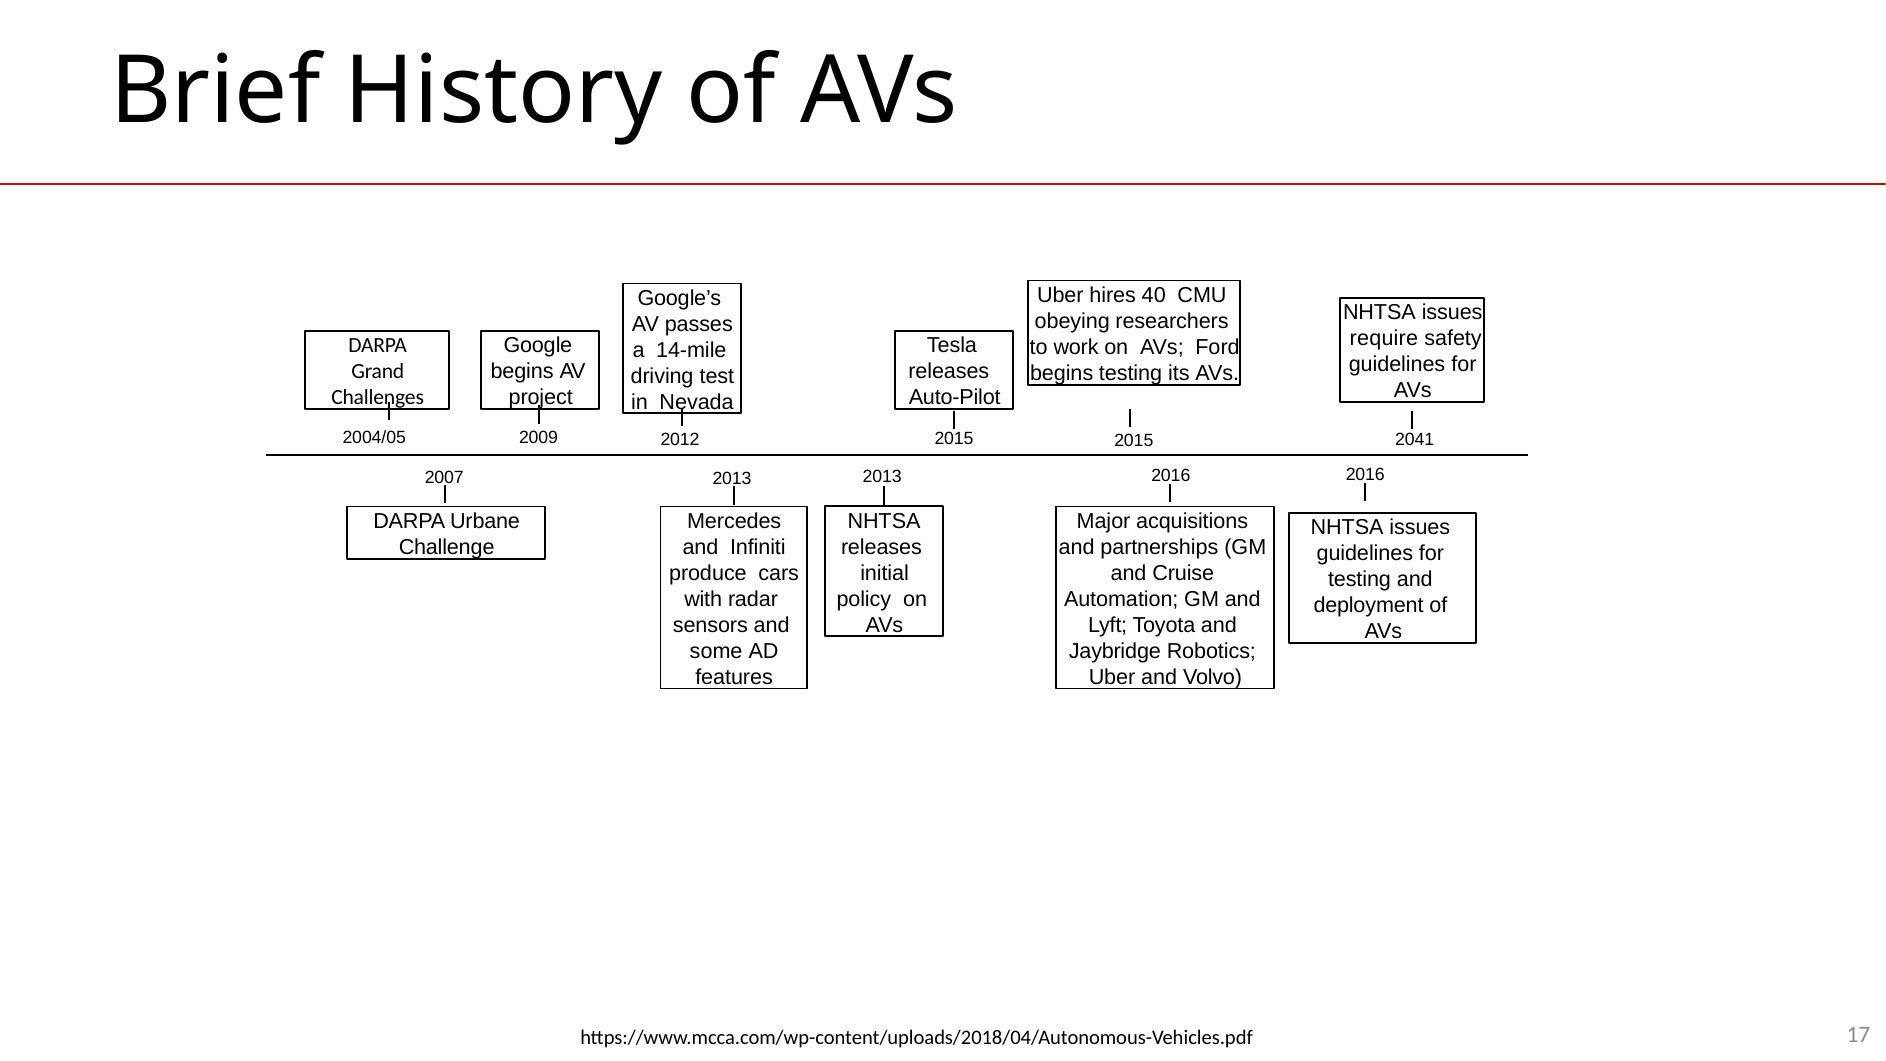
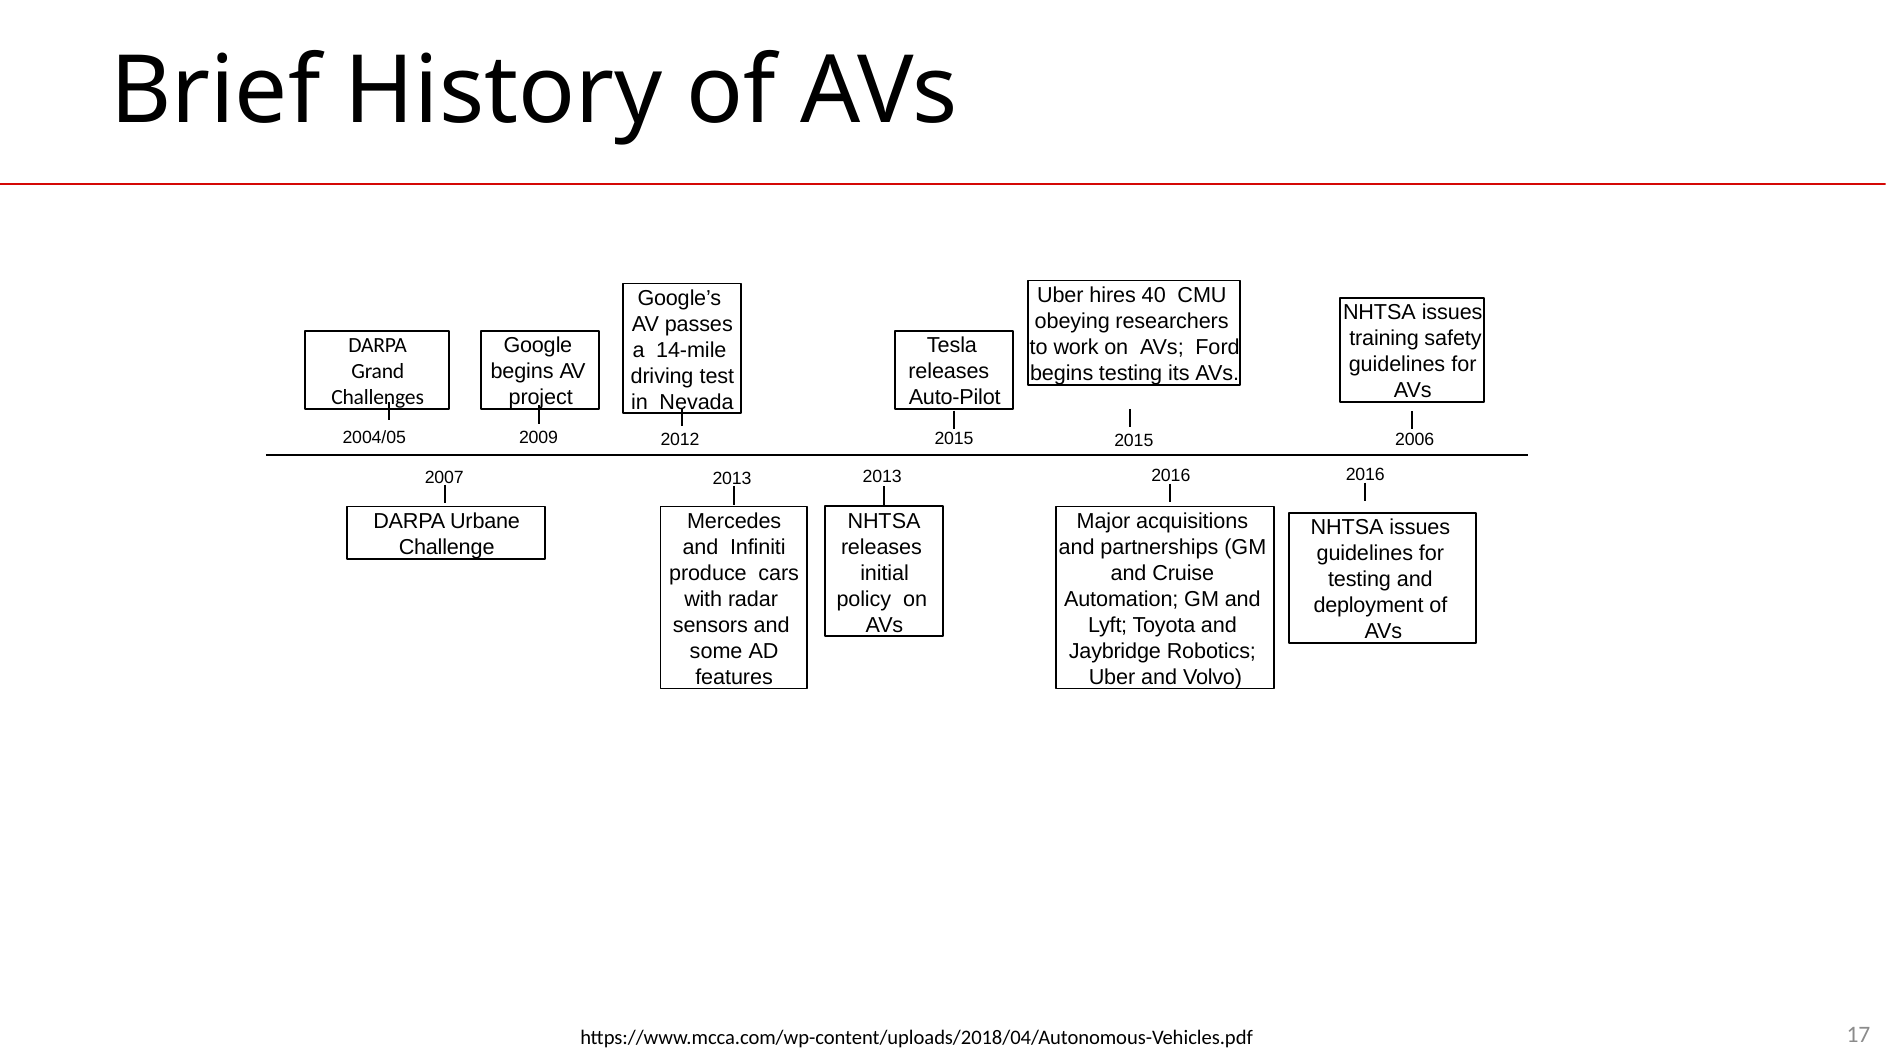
require: require -> training (1384, 339)
2041: 2041 -> 2006 (1415, 440)
